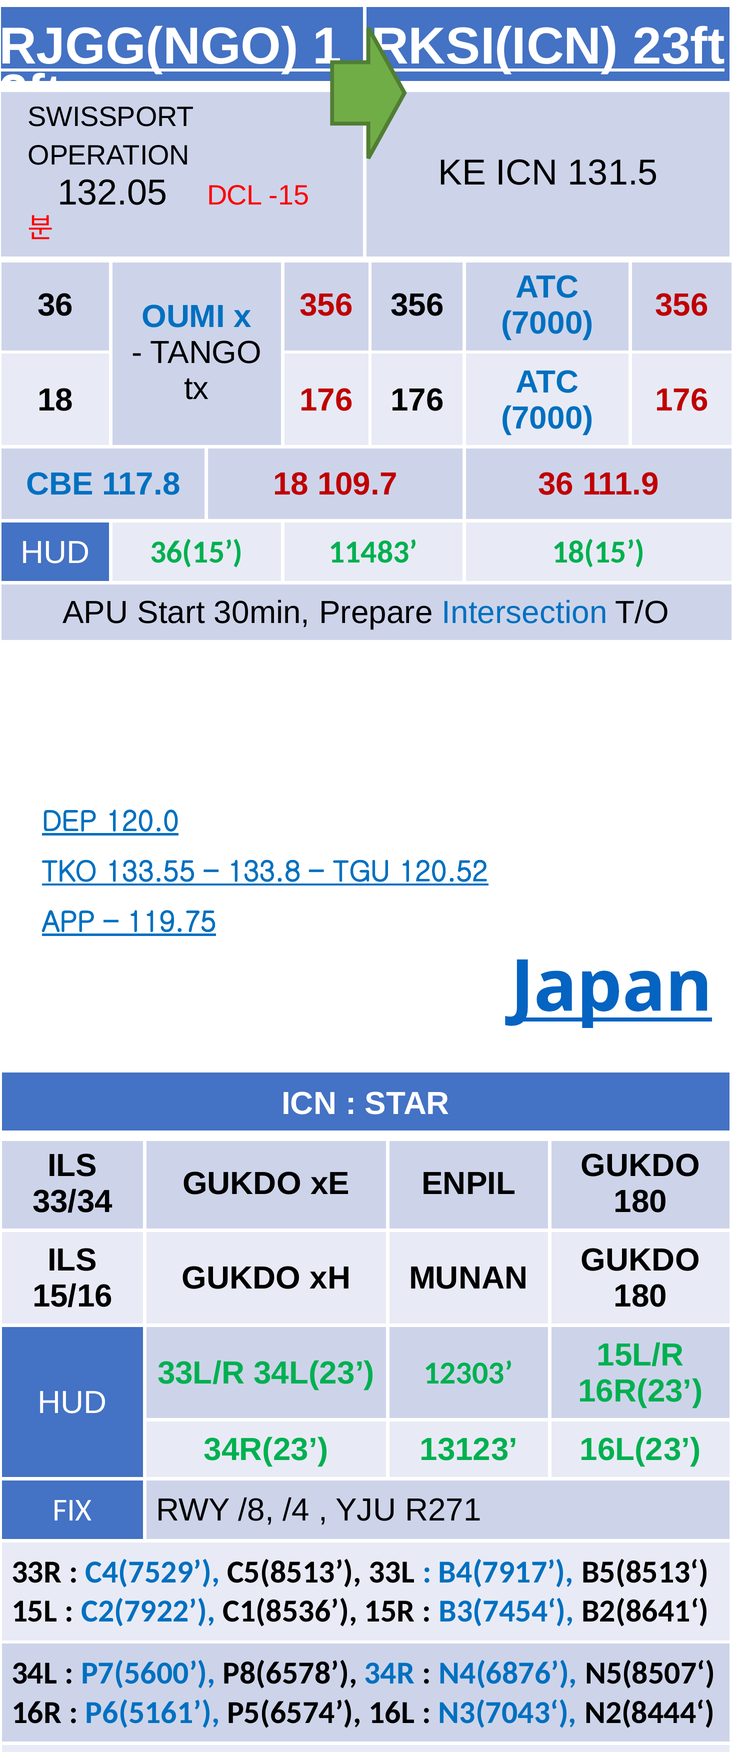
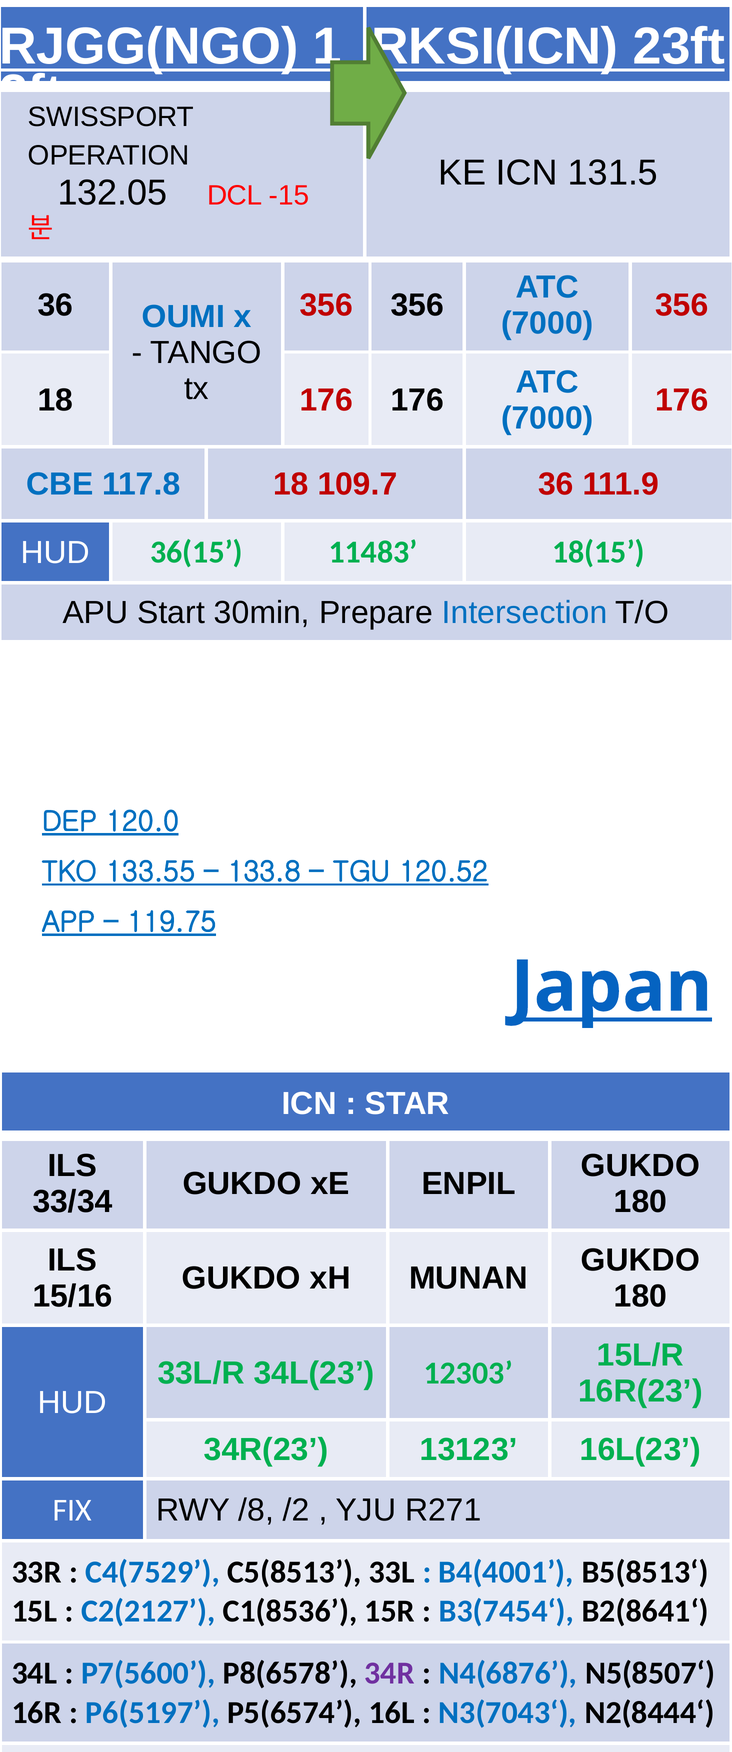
/4: /4 -> /2 (296, 1510)
B4(7917: B4(7917 -> B4(4001 (506, 1572)
C2(7922: C2(7922 -> C2(2127 (148, 1611)
34R colour: blue -> purple (389, 1673)
P6(5161: P6(5161 -> P6(5197 (153, 1712)
